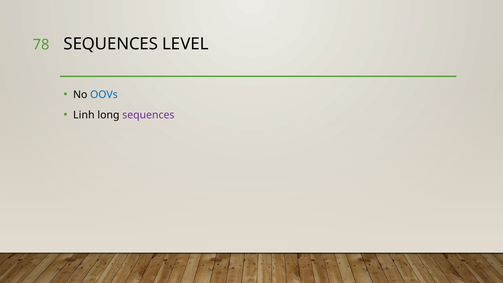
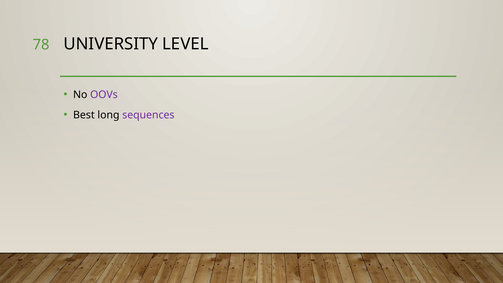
78 SEQUENCES: SEQUENCES -> UNIVERSITY (111, 44)
OOVs colour: blue -> purple (104, 95)
Linh: Linh -> Best (84, 115)
